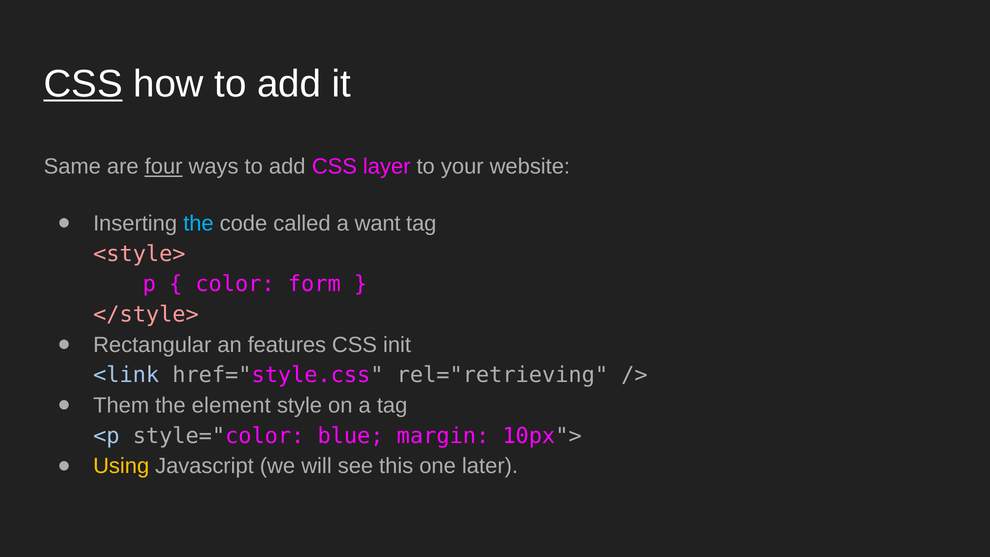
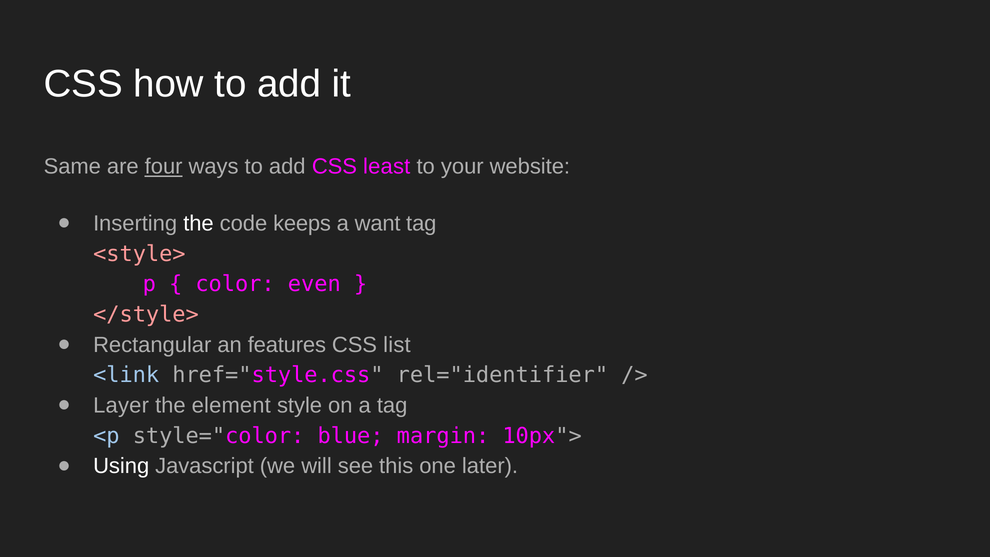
CSS underline: present -> none (83, 84)
layer: layer -> least (387, 167)
the colour: light blue -> white (198, 223)
called: called -> keeps (302, 223)
form: form -> even (314, 284)
init: init -> list (397, 345)
rel="retrieving: rel="retrieving -> rel="identifier (502, 375)
Them: Them -> Layer (121, 405)
Using colour: yellow -> white (121, 466)
